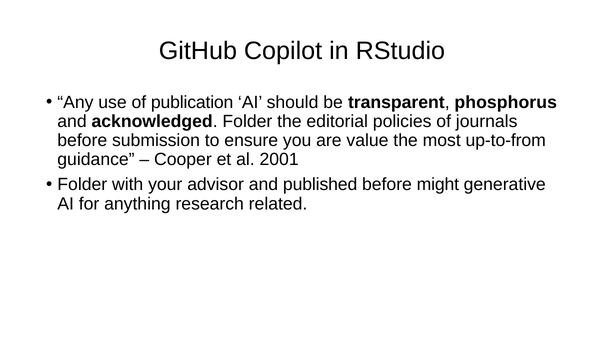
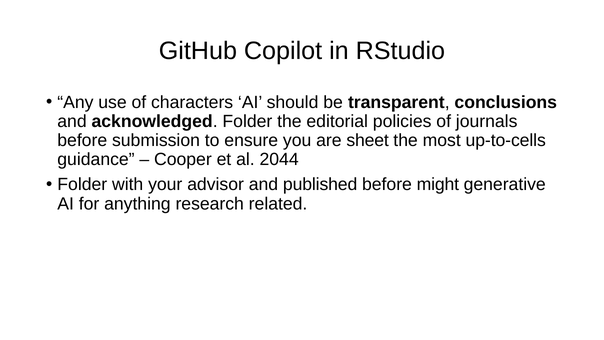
publication: publication -> characters (192, 102)
phosphorus: phosphorus -> conclusions (506, 102)
value: value -> sheet (368, 140)
up-to-from: up-to-from -> up-to-cells (506, 140)
2001: 2001 -> 2044 (279, 159)
